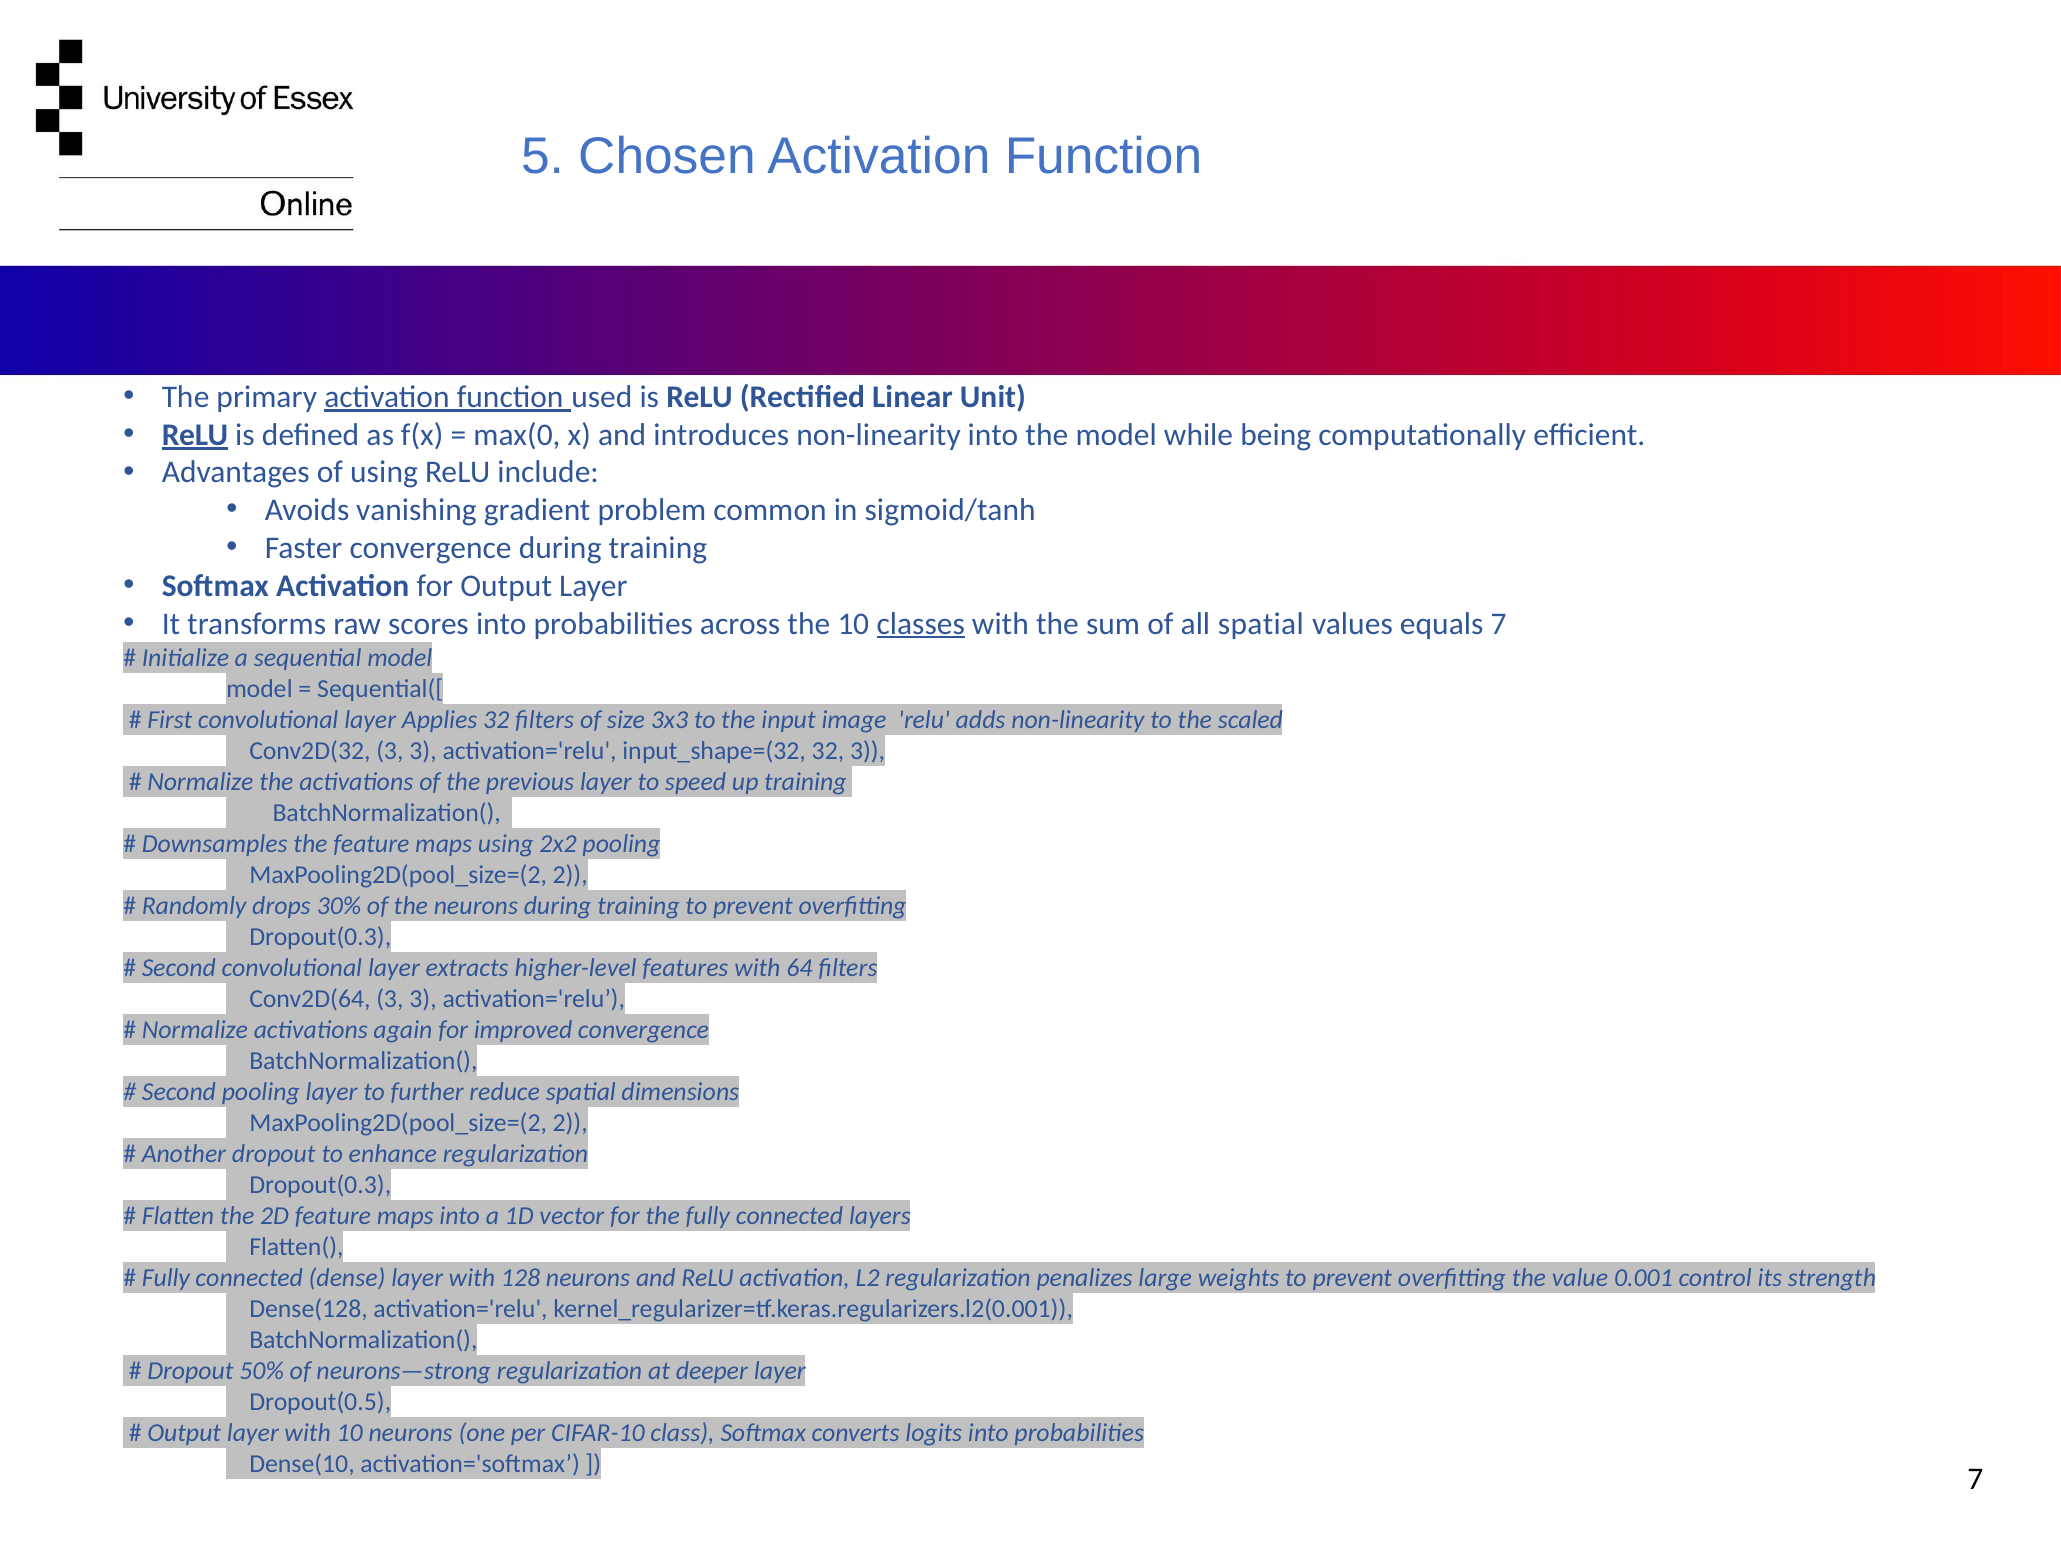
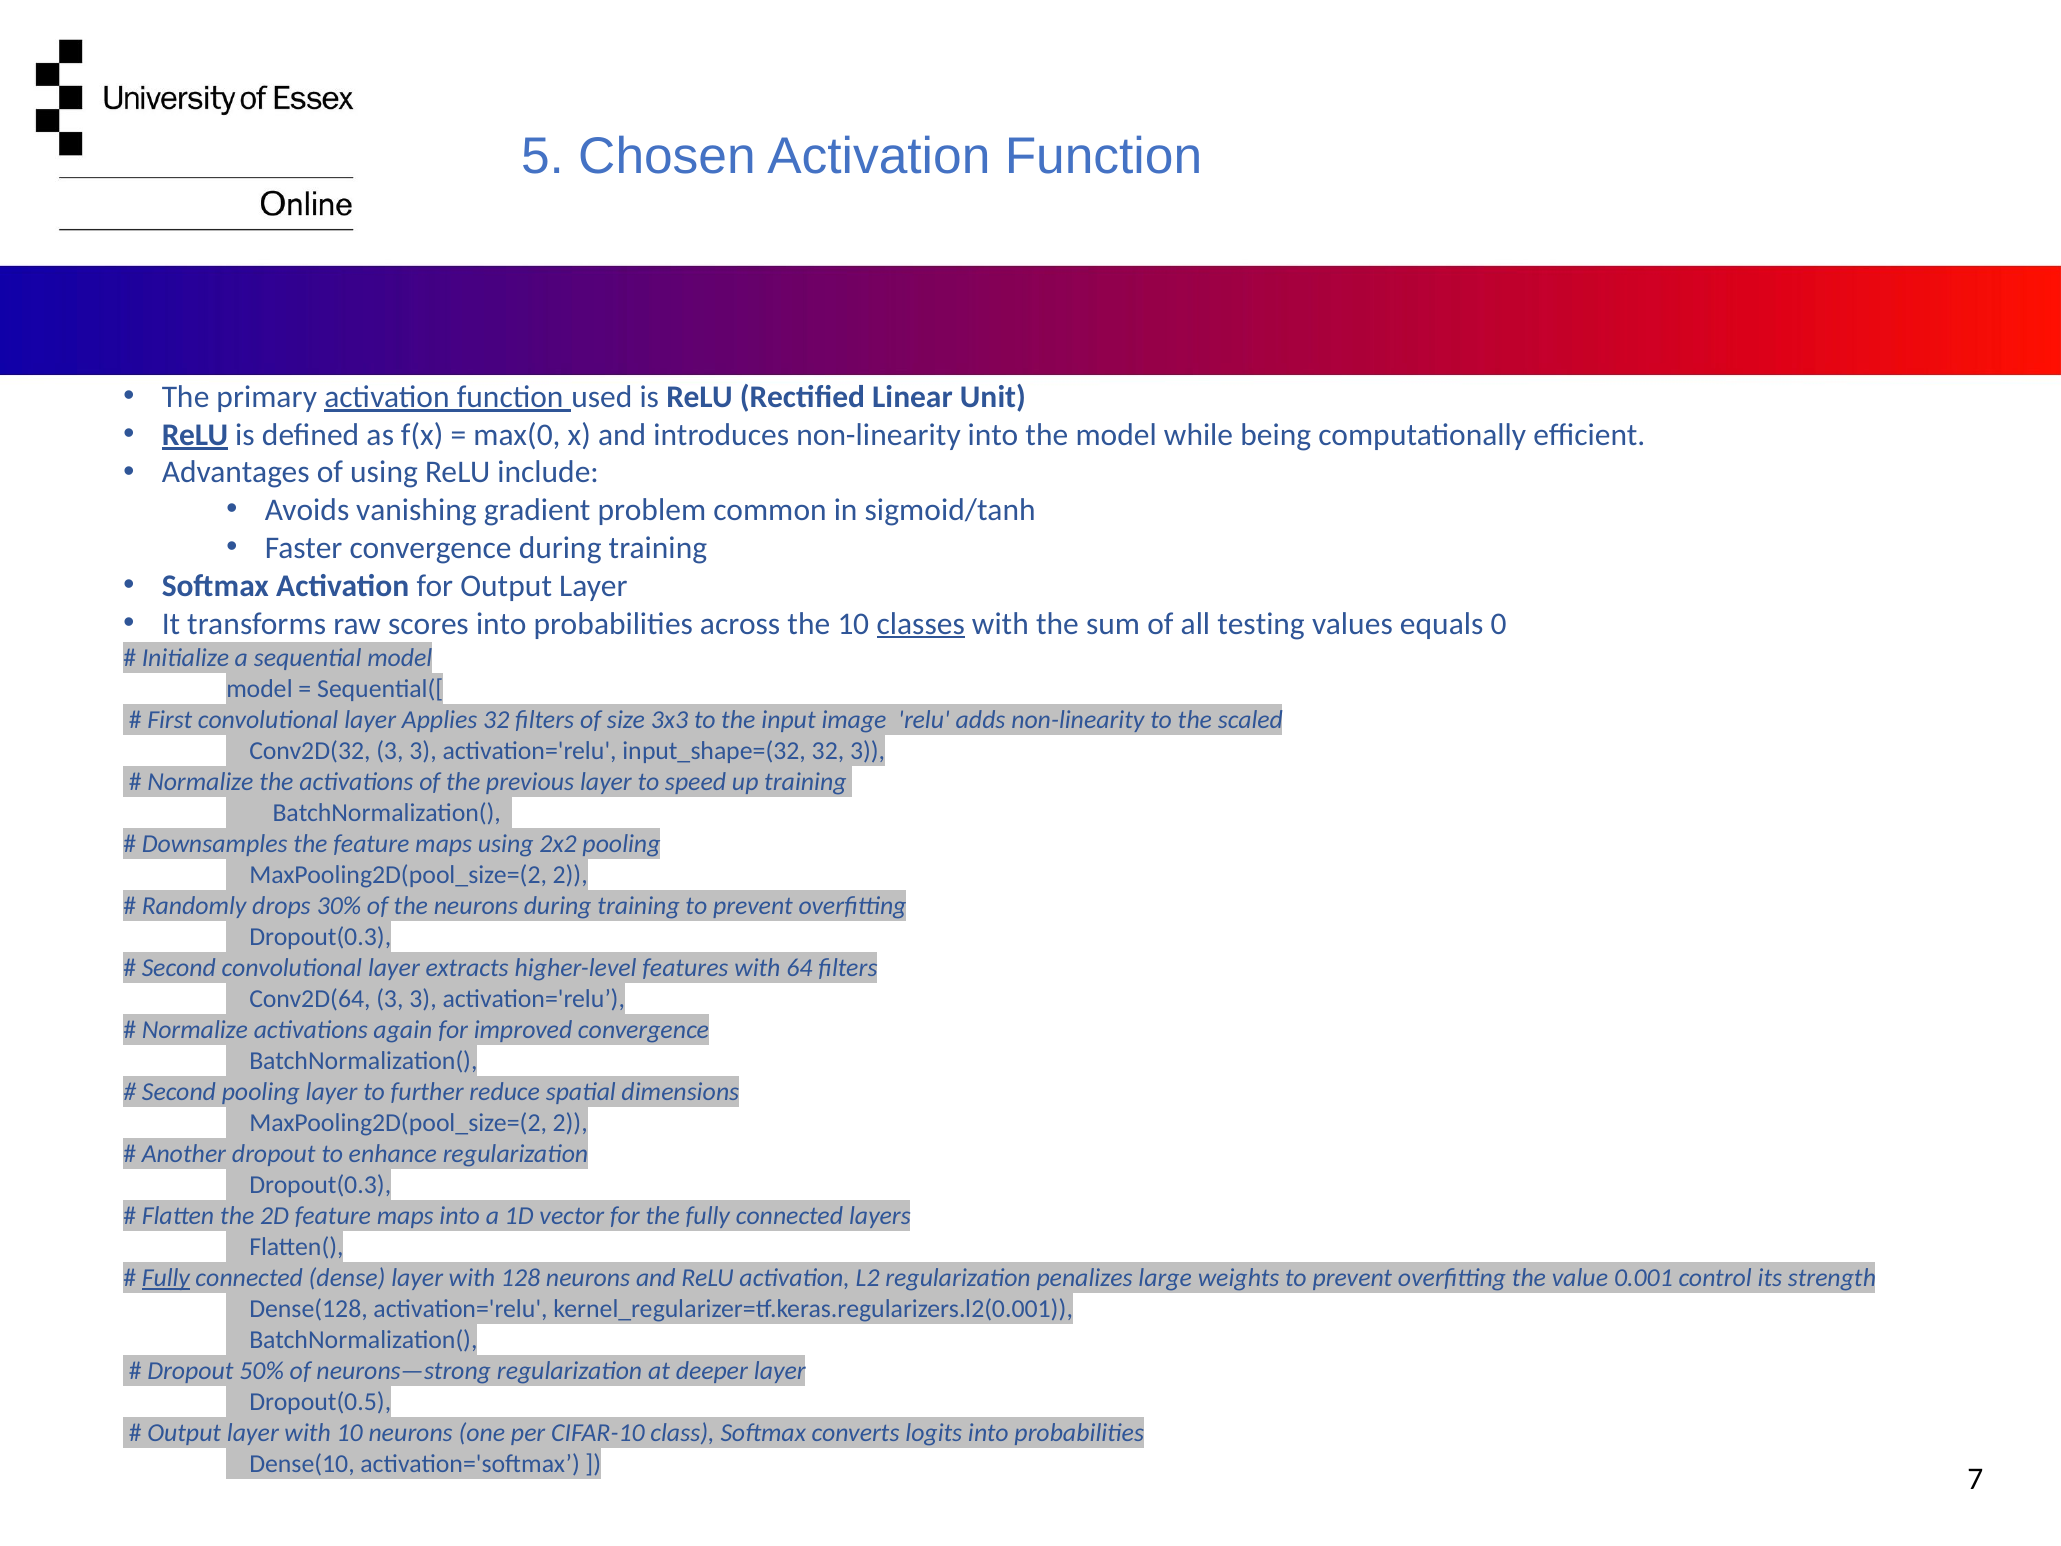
all spatial: spatial -> testing (1261, 624)
equals 7: 7 -> 0 (1499, 624)
Fully underline: none -> present (166, 1278)
